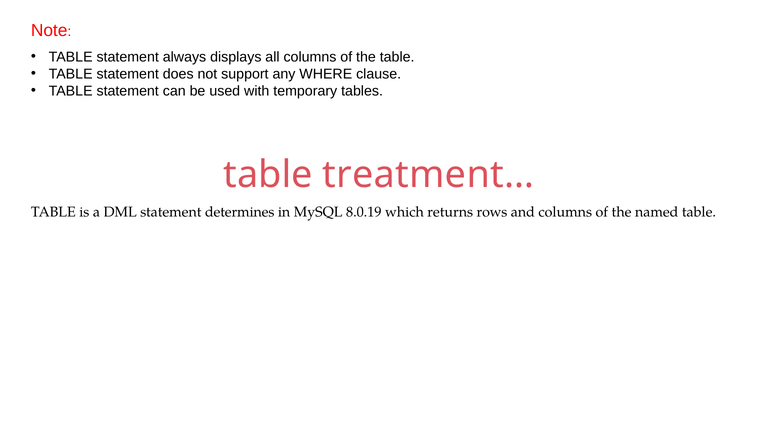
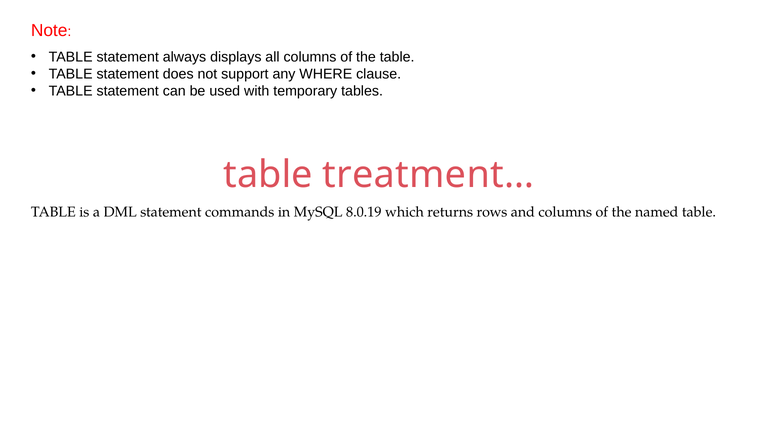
determines: determines -> commands (240, 212)
